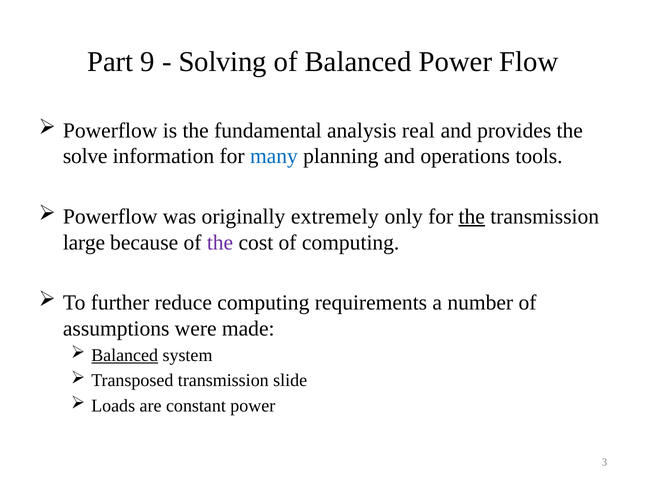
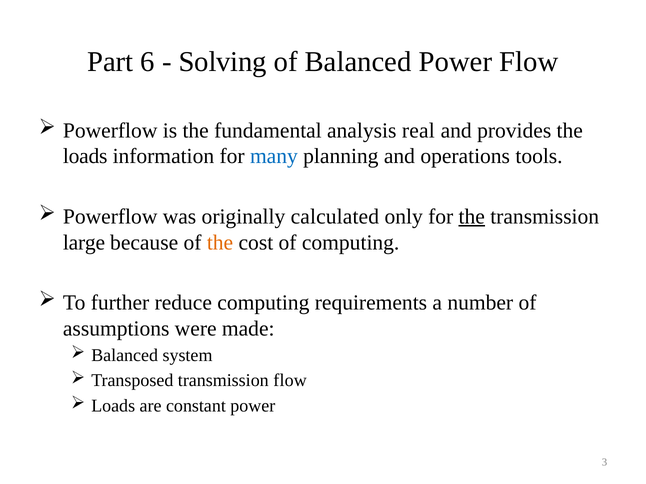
9: 9 -> 6 (148, 62)
solve: solve -> loads (85, 157)
extremely: extremely -> calculated (335, 217)
the colour: purple -> orange (220, 243)
Balanced underline: present -> none (125, 356)
transmission slide: slide -> flow (290, 381)
